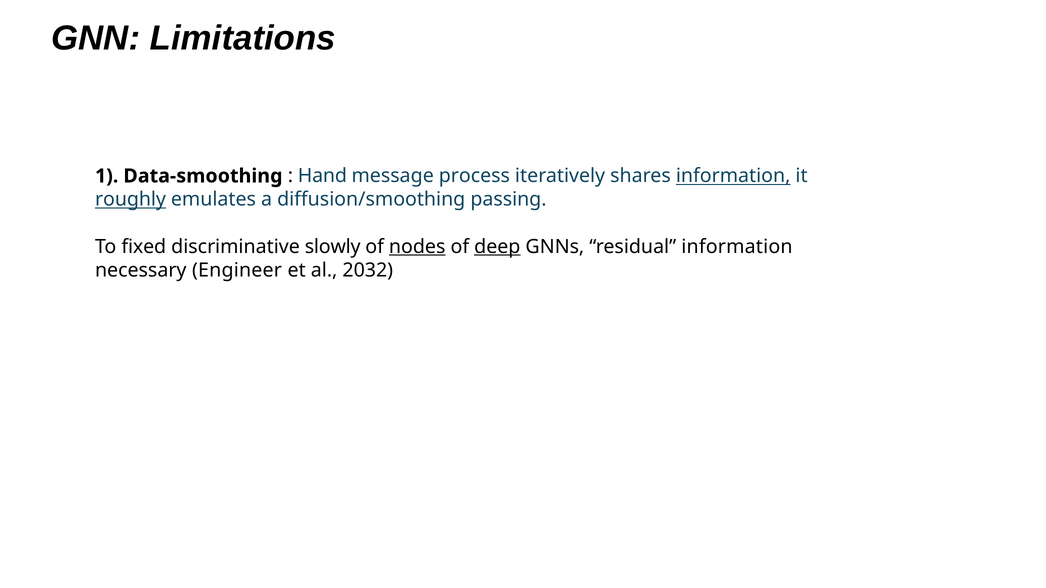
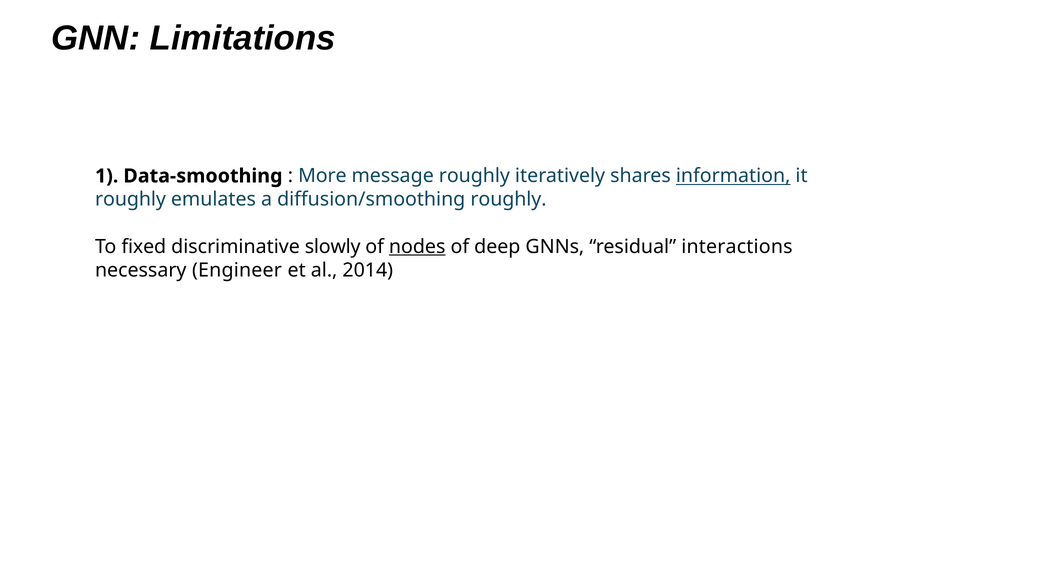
Hand: Hand -> More (322, 176)
message process: process -> roughly (474, 176)
roughly underline: present -> none (131, 200)
diffusion/smoothing passing: passing -> roughly (508, 200)
deep underline: present -> none (497, 247)
residual information: information -> interactions (737, 247)
2032: 2032 -> 2014 (368, 270)
